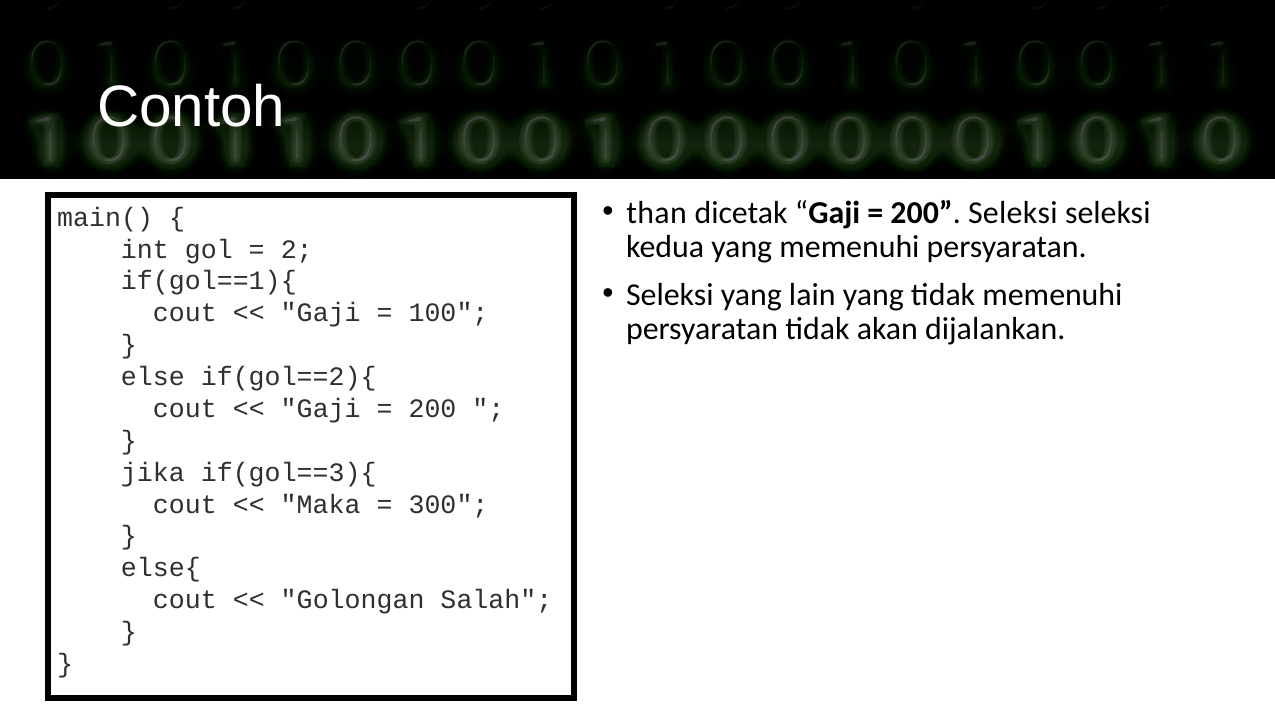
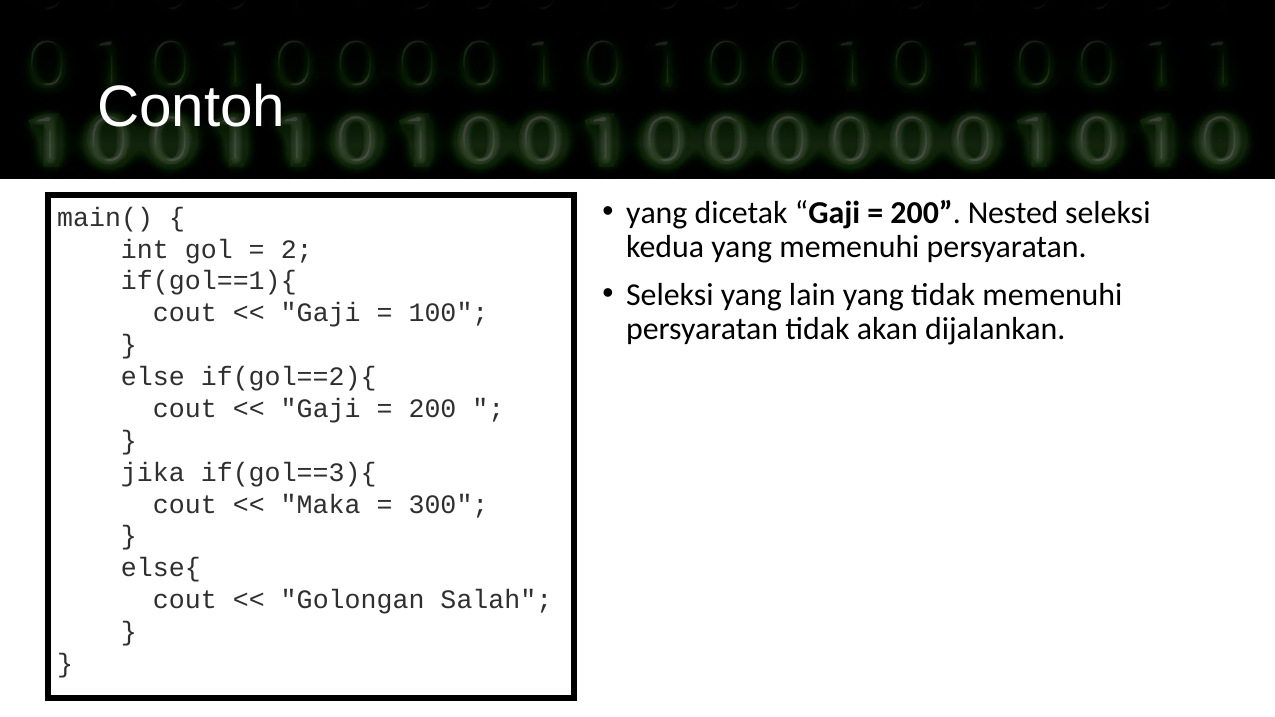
than: than -> yang (657, 213)
200 Seleksi: Seleksi -> Nested (1013, 213)
